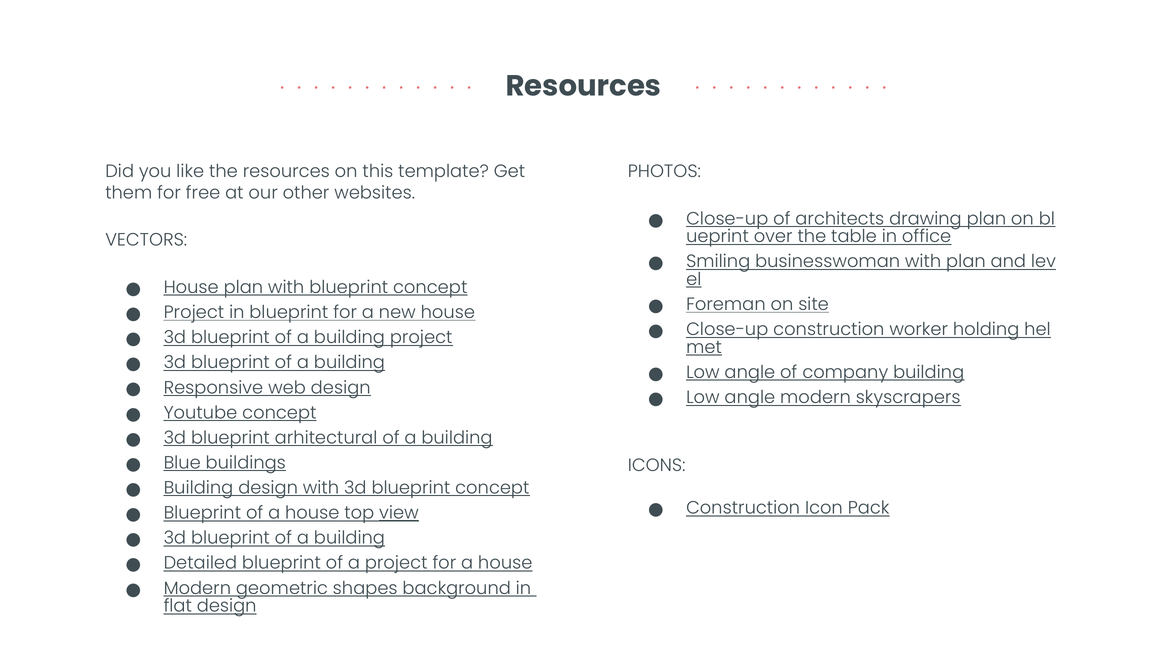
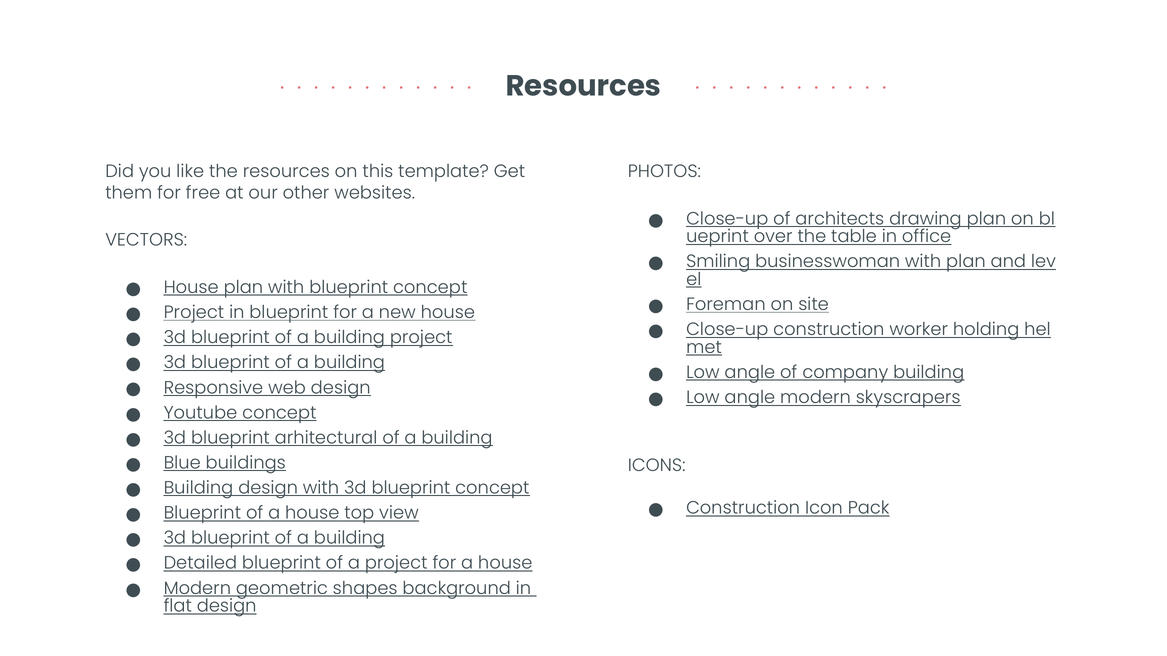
view underline: present -> none (399, 513)
